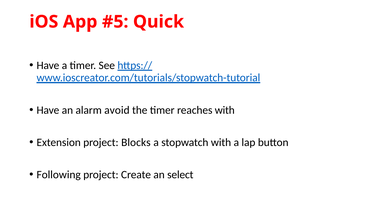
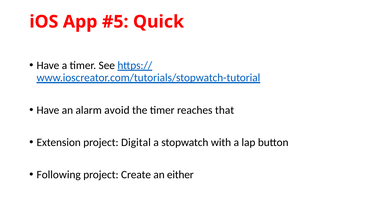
reaches with: with -> that (225, 110)
Blocks: Blocks -> Digital (136, 142)
select: select -> either (180, 174)
